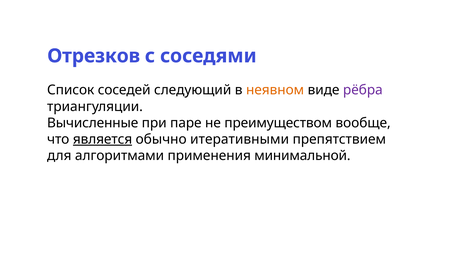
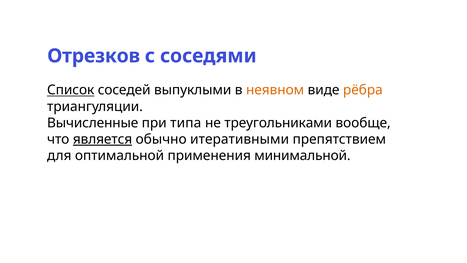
Список underline: none -> present (71, 90)
следующий: следующий -> выпуклыми (193, 90)
рёбра colour: purple -> orange (363, 90)
паре: паре -> типа (186, 123)
преимуществом: преимуществом -> треугольниками (278, 123)
алгоритмами: алгоритмами -> оптимальной (120, 155)
